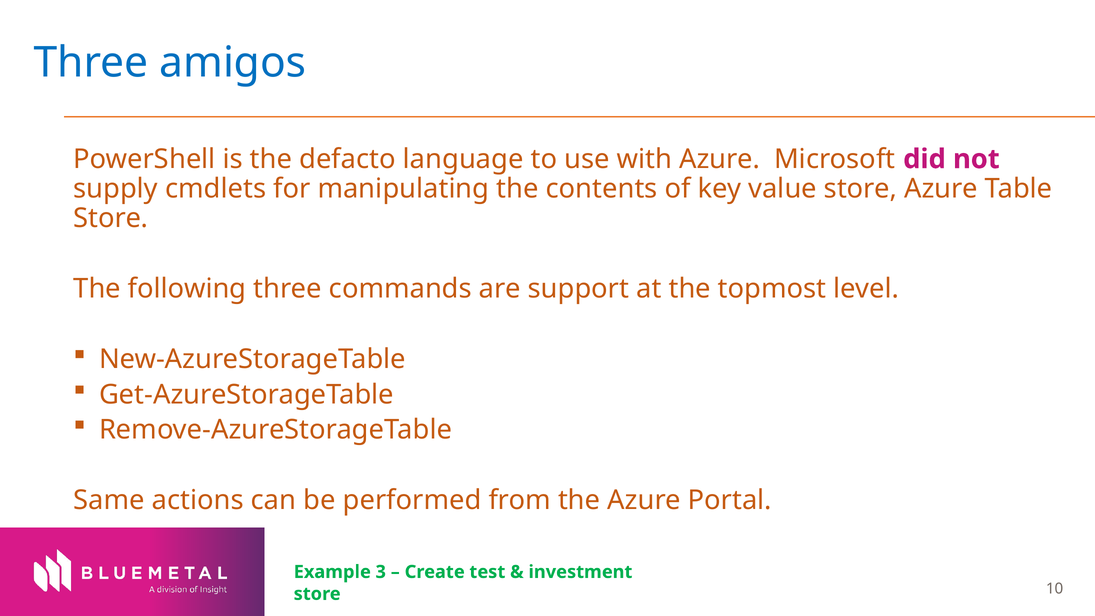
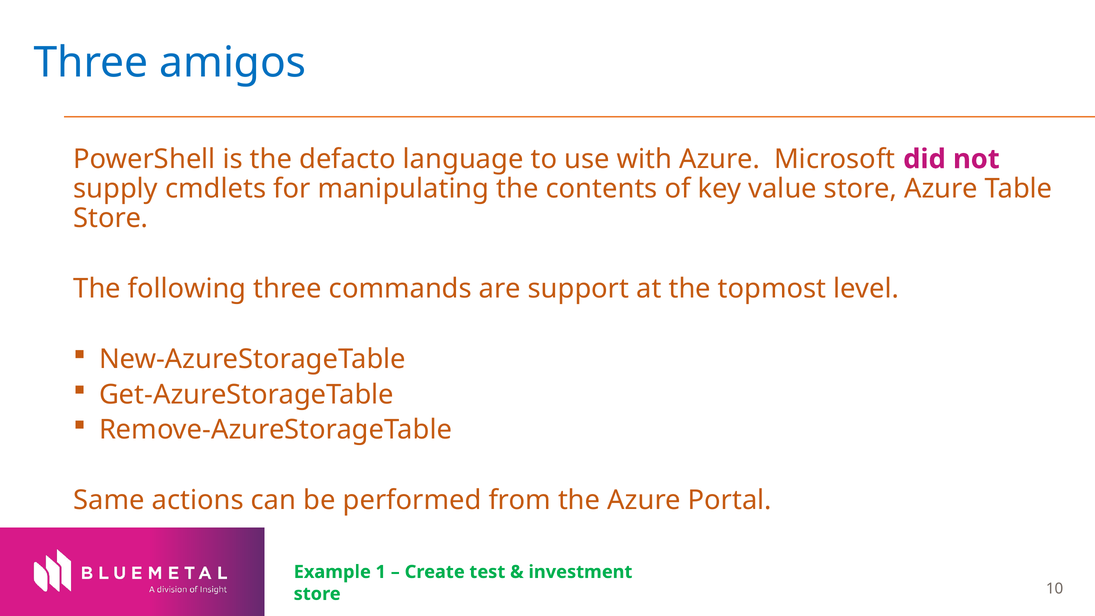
3: 3 -> 1 (381, 572)
